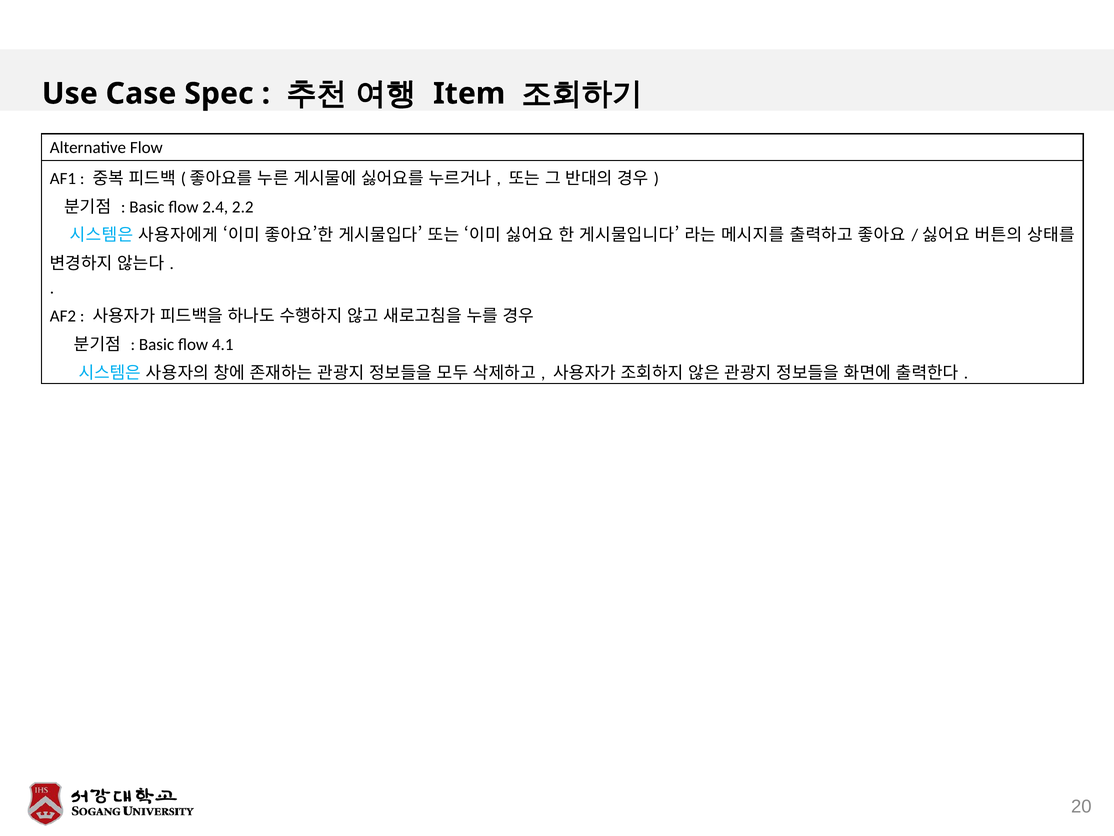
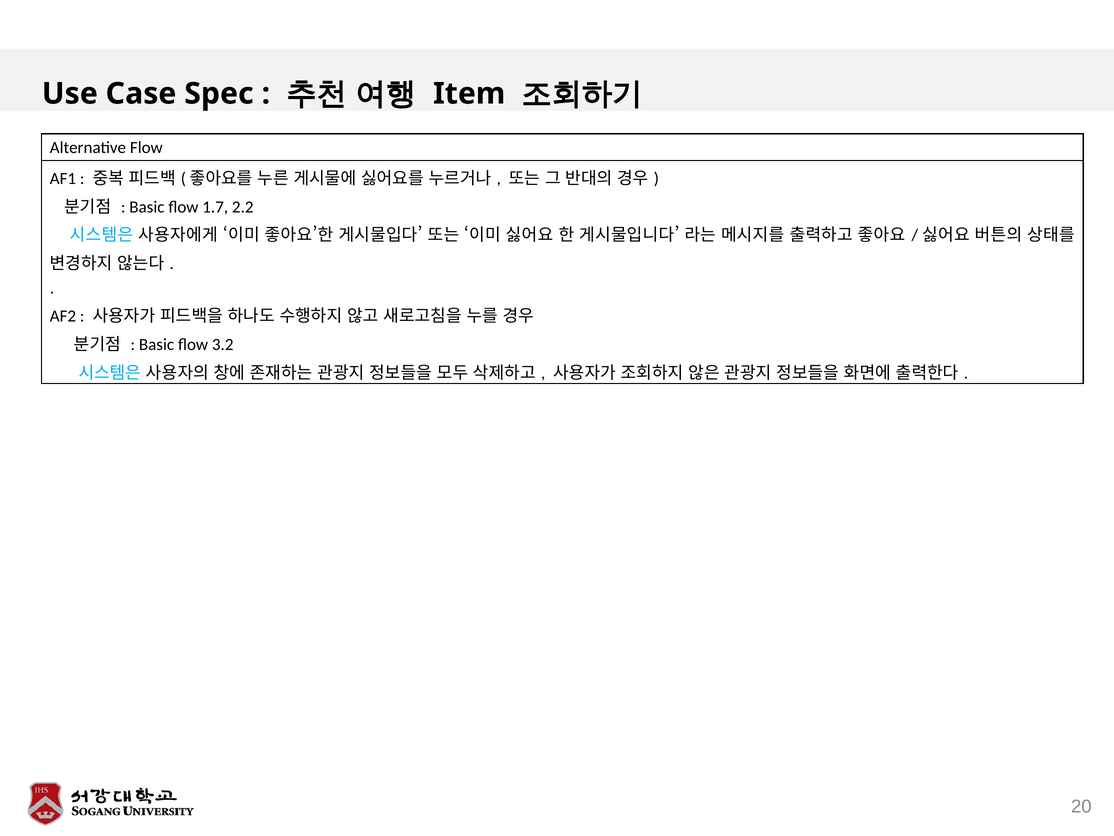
2.4: 2.4 -> 1.7 (215, 207)
4.1: 4.1 -> 3.2 (223, 344)
